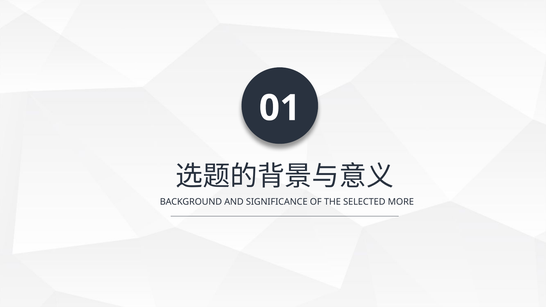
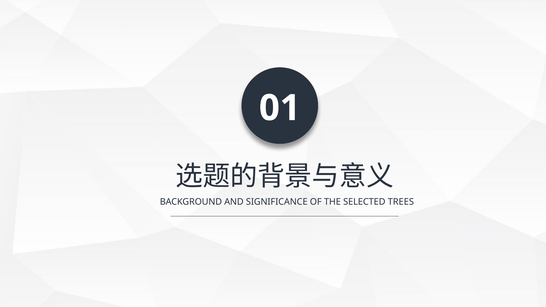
MORE: MORE -> TREES (401, 202)
